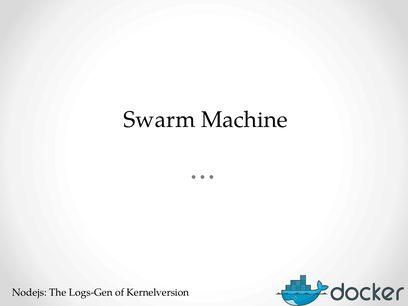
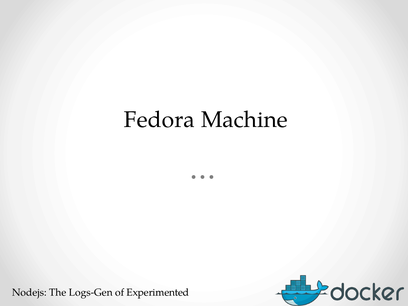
Swarm: Swarm -> Fedora (159, 120)
Kernelversion: Kernelversion -> Experimented (158, 292)
